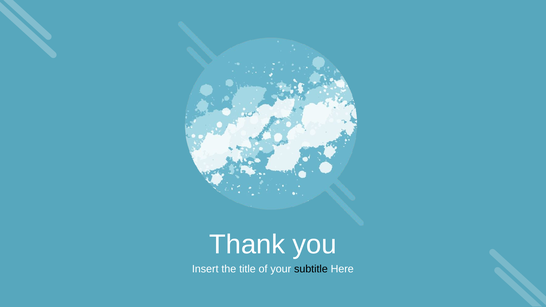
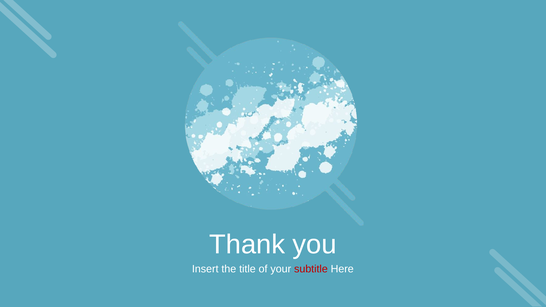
subtitle colour: black -> red (311, 269)
